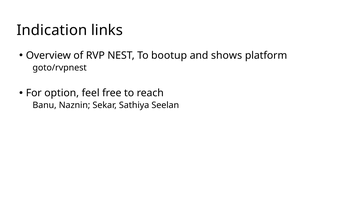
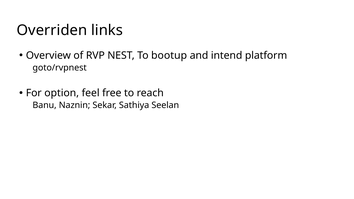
Indication: Indication -> Overriden (52, 30)
shows: shows -> intend (227, 55)
